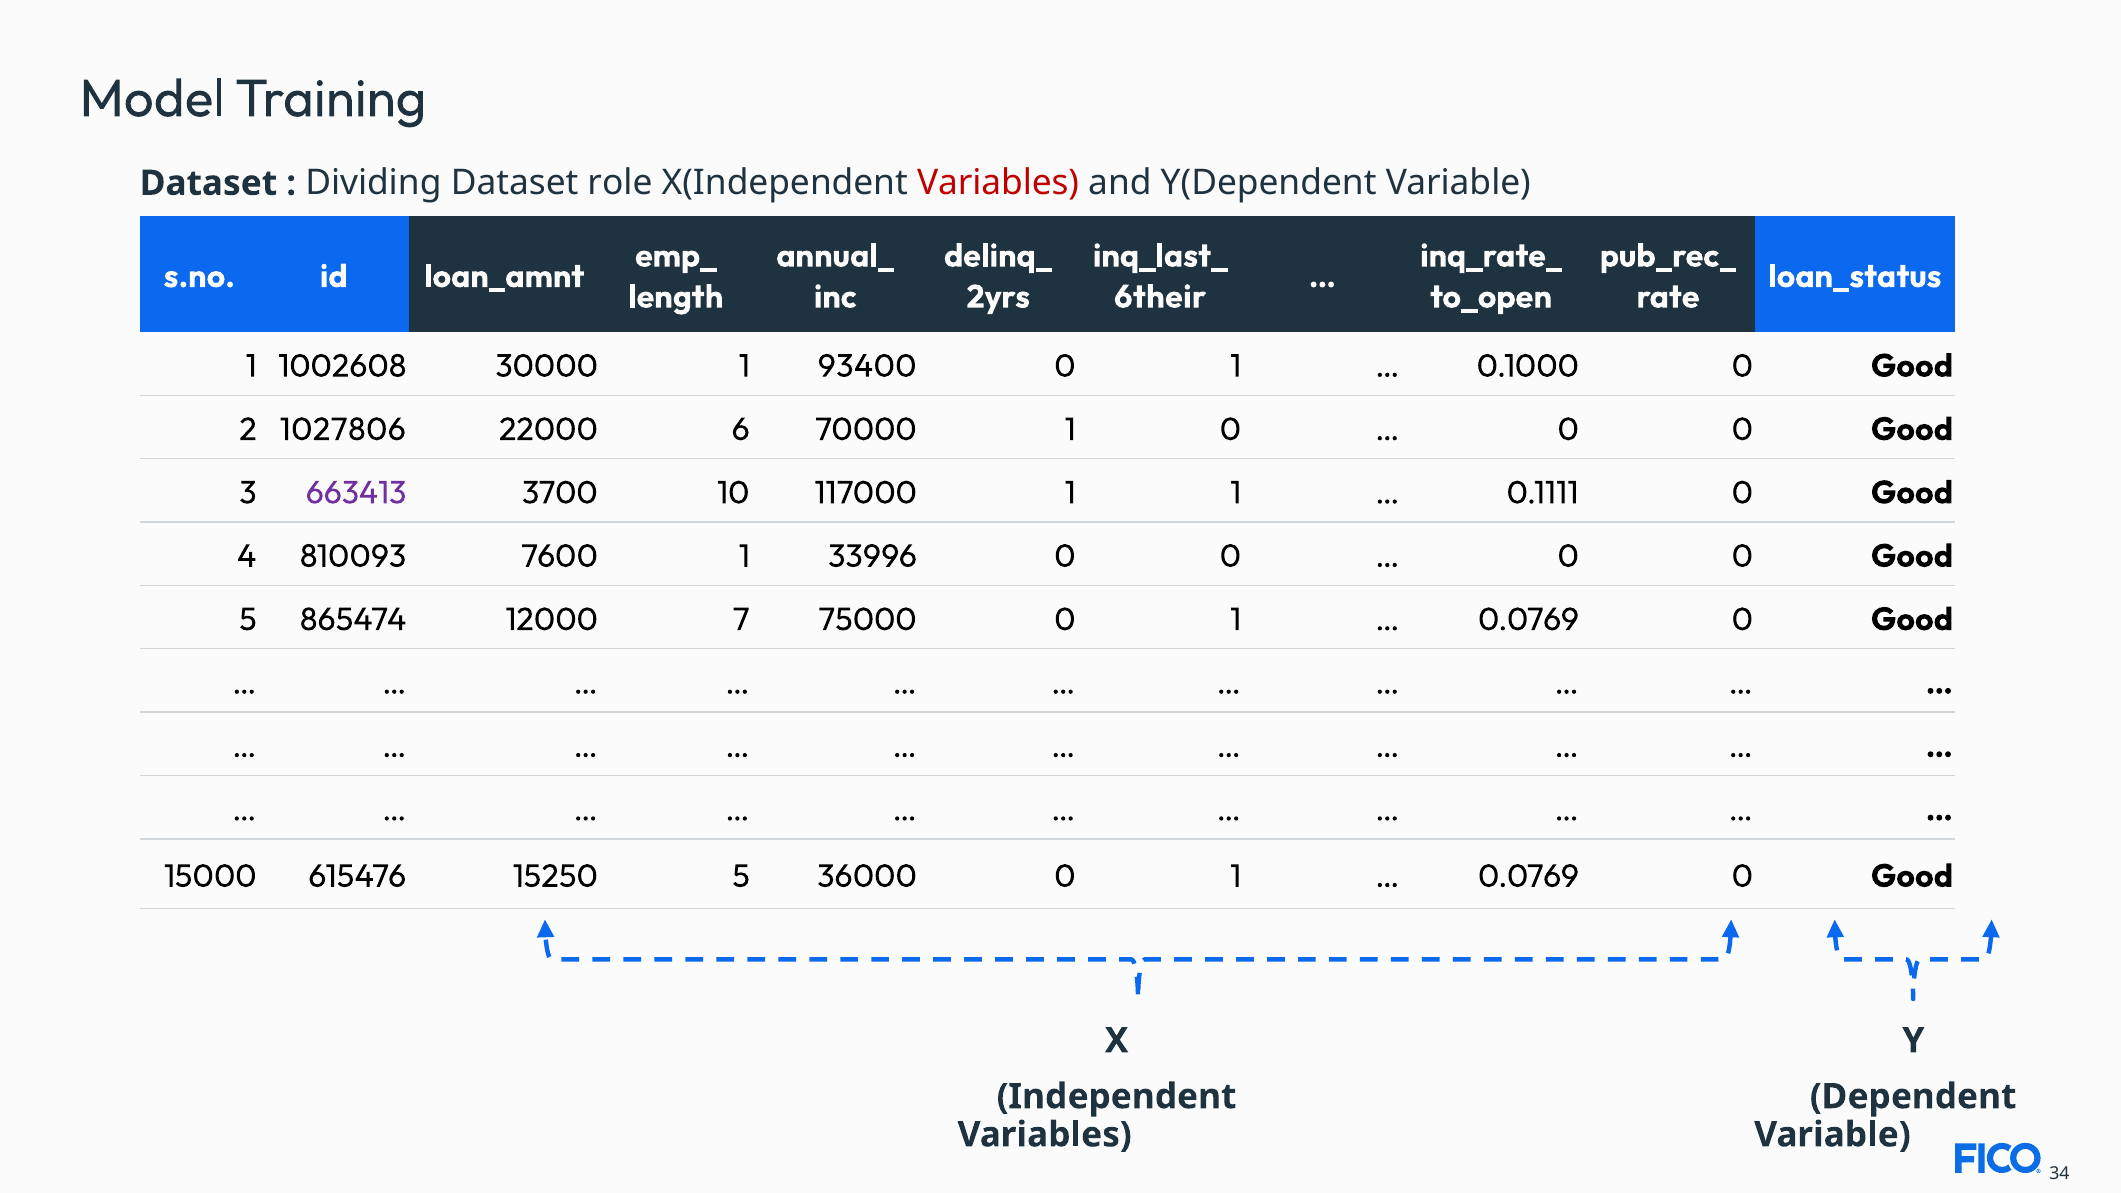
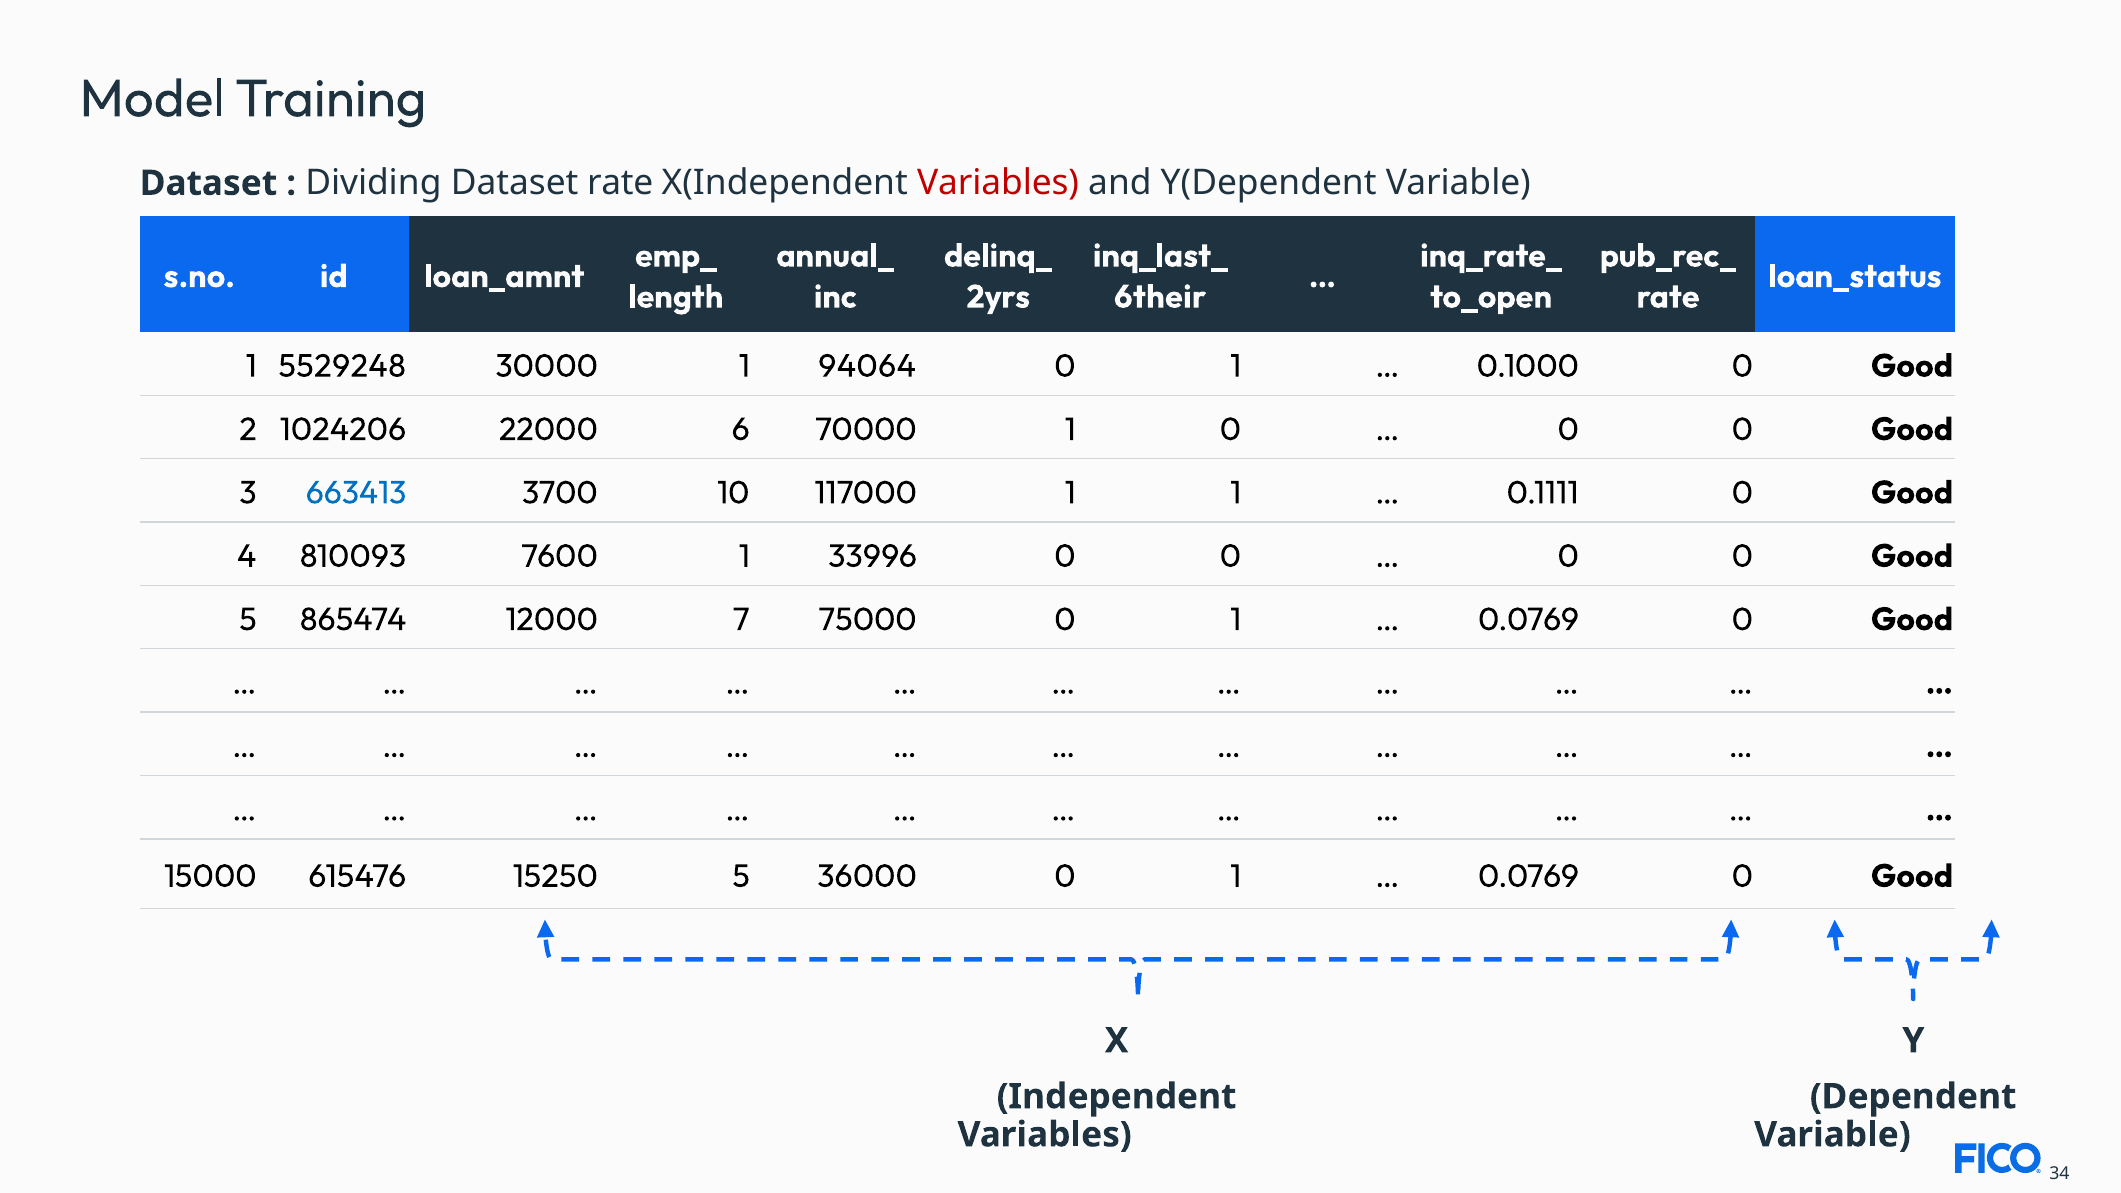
Dataset role: role -> rate (620, 183)
1002608: 1002608 -> 5529248 (342, 366)
93400: 93400 -> 94064 (867, 366)
1027806: 1027806 -> 1024206 (343, 429)
663413 colour: purple -> blue (356, 493)
